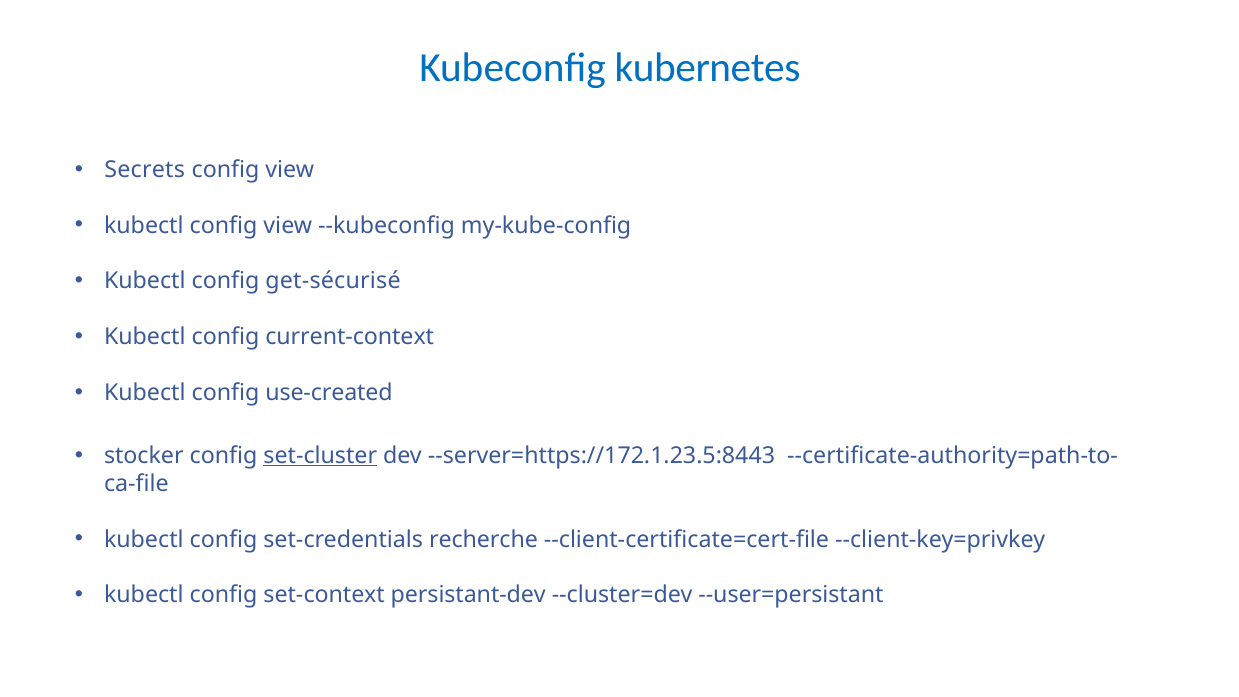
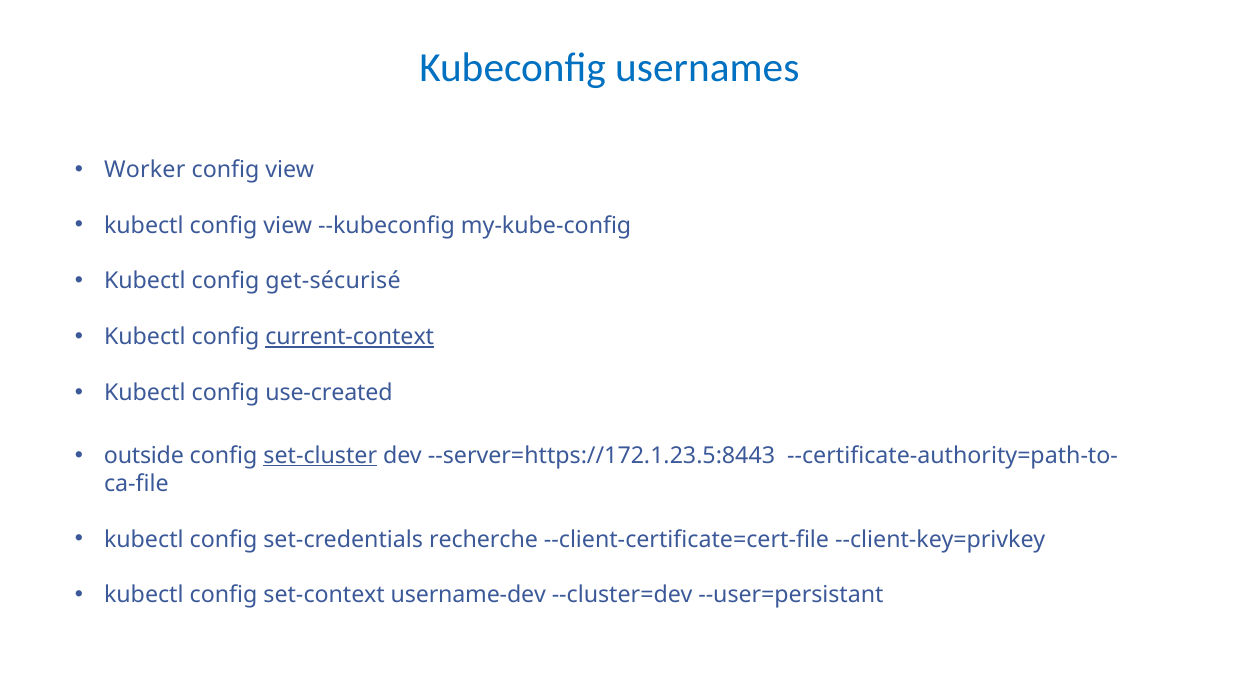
kubernetes: kubernetes -> usernames (707, 68)
Secrets: Secrets -> Worker (145, 170)
current-context underline: none -> present (350, 337)
stocker: stocker -> outside (144, 456)
persistant-dev: persistant-dev -> username-dev (468, 595)
